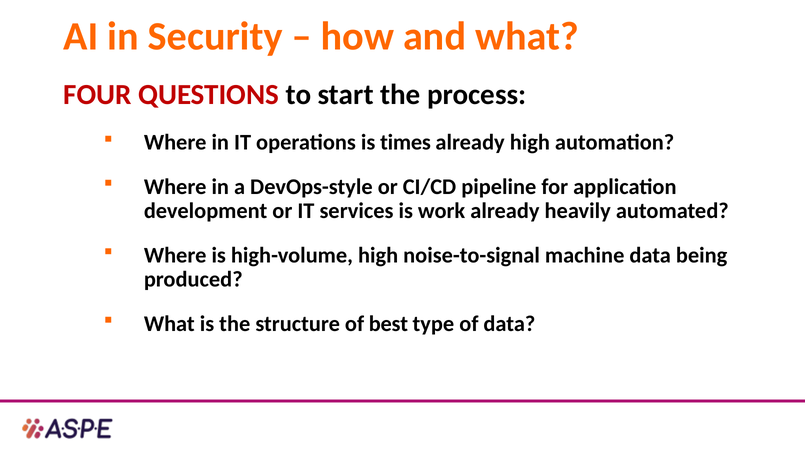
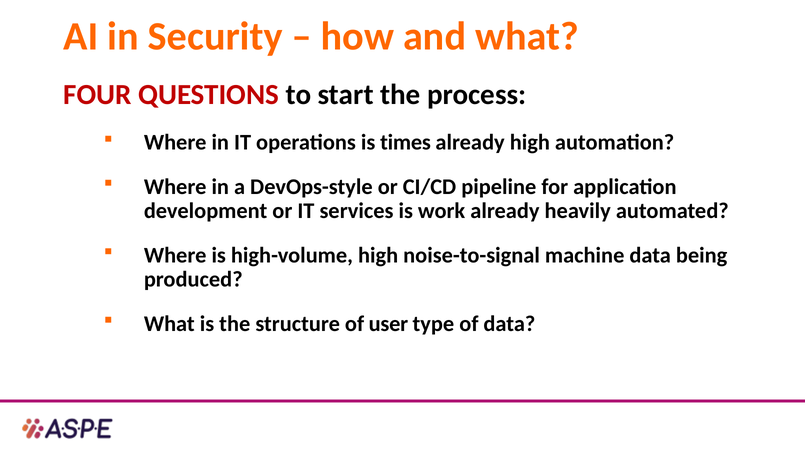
best: best -> user (388, 324)
